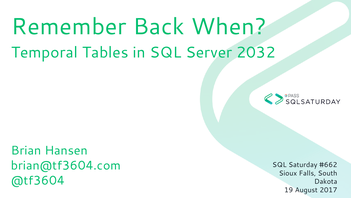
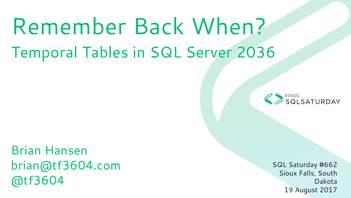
2032: 2032 -> 2036 (256, 52)
